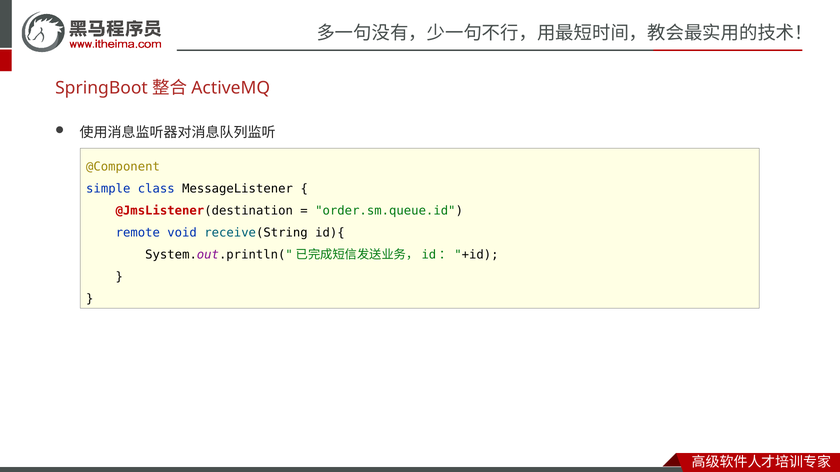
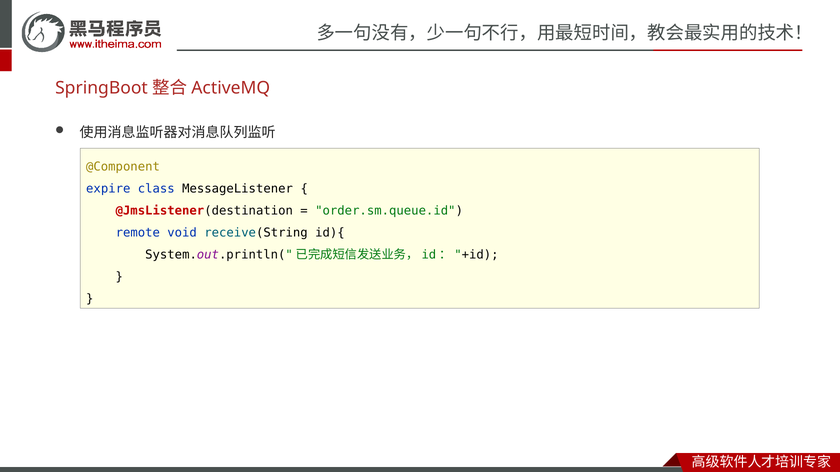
simple: simple -> expire (108, 189)
